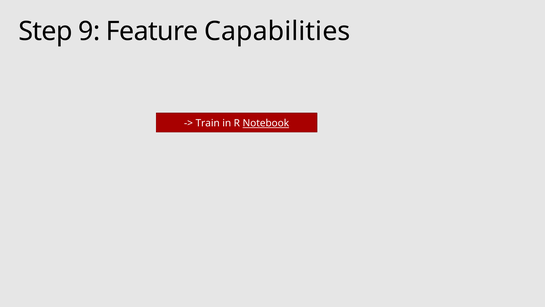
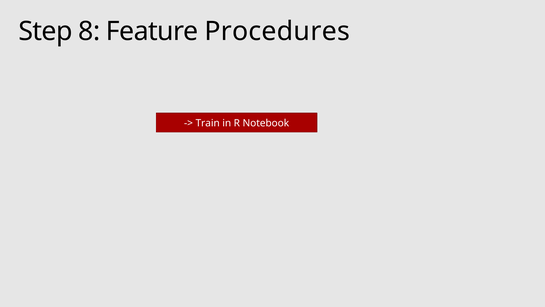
9: 9 -> 8 (89, 31)
Capabilities: Capabilities -> Procedures (277, 31)
Notebook underline: present -> none (266, 123)
